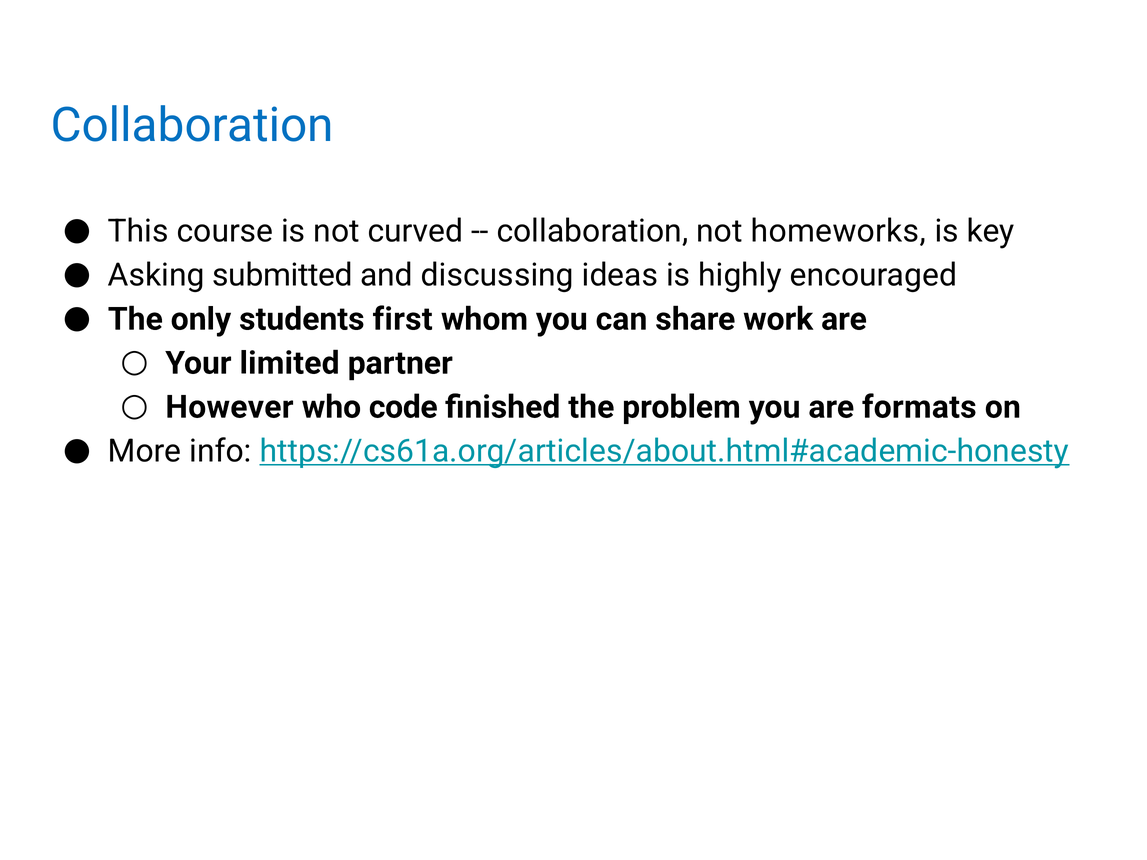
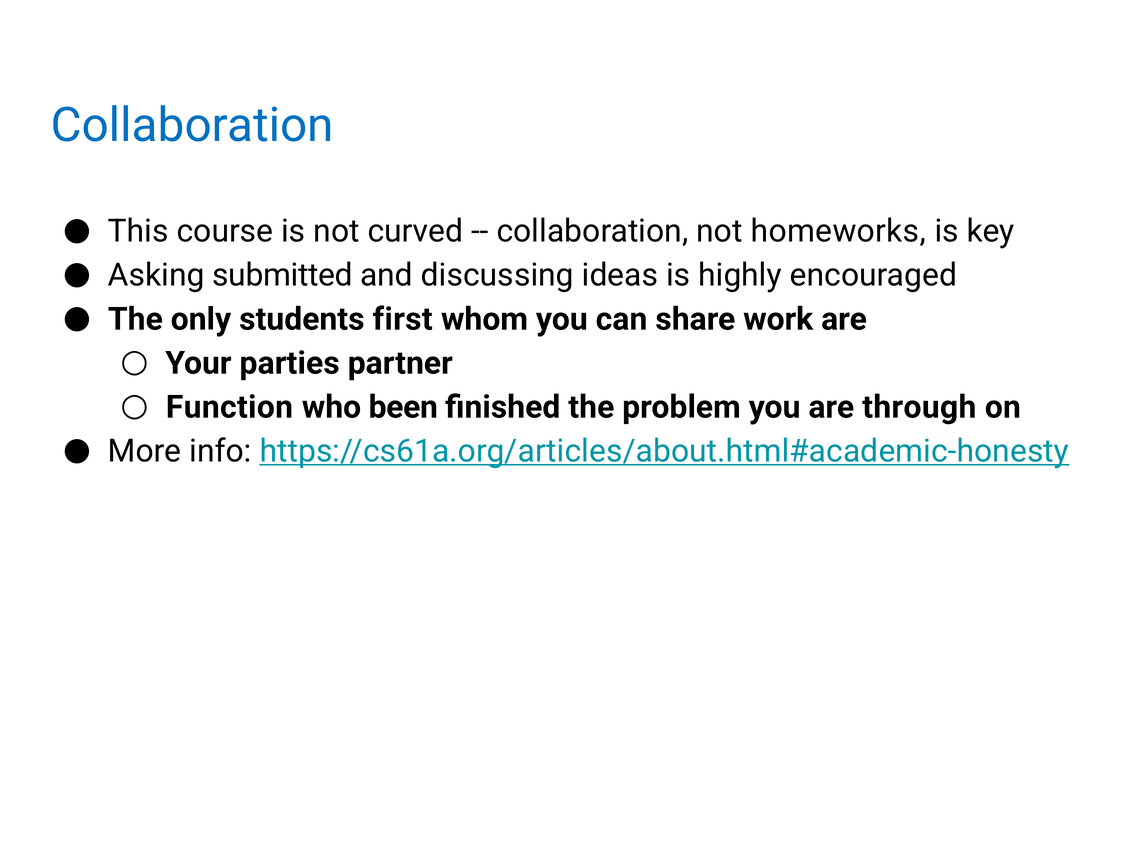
limited: limited -> parties (290, 363)
However: However -> Function (229, 407)
code: code -> been (403, 407)
formats: formats -> through (919, 407)
